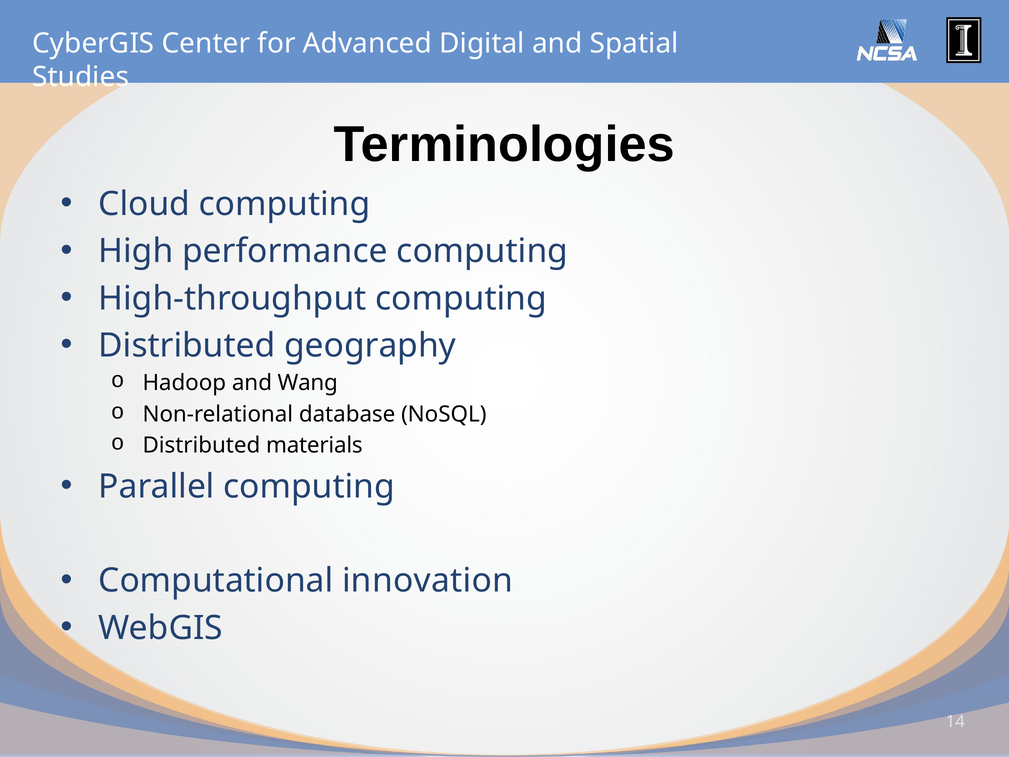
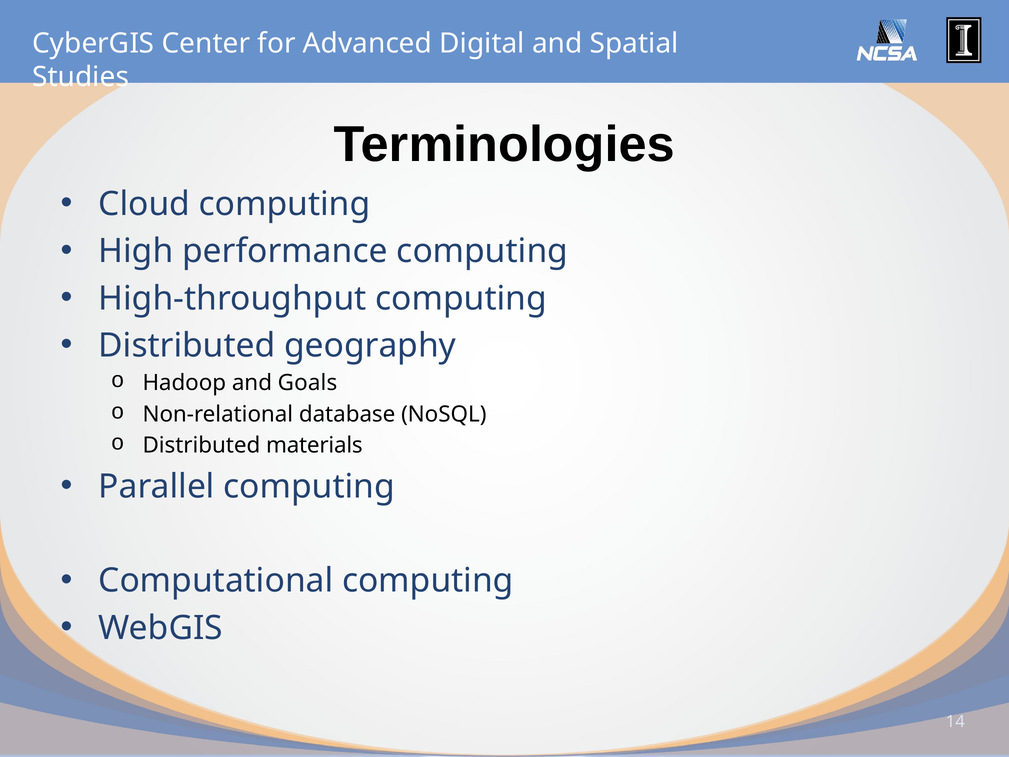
Wang: Wang -> Goals (308, 383)
Computational innovation: innovation -> computing (428, 581)
